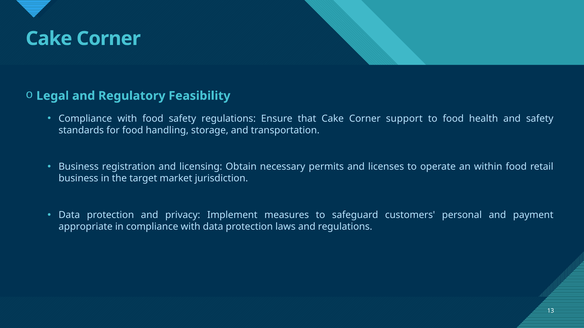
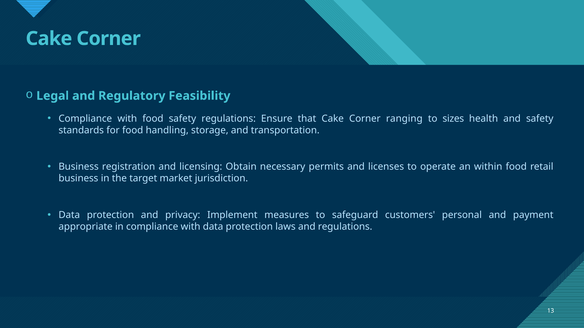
support: support -> ranging (404, 119)
to food: food -> sizes (453, 119)
